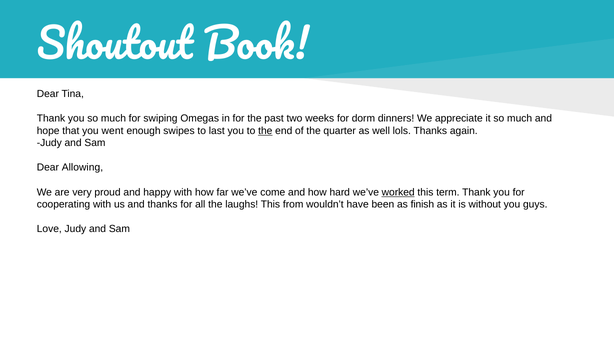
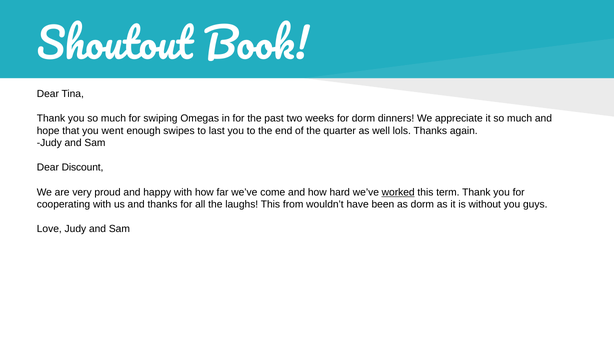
the underline: present -> none (265, 130)
Allowing: Allowing -> Discount (83, 167)
as finish: finish -> dorm (422, 204)
